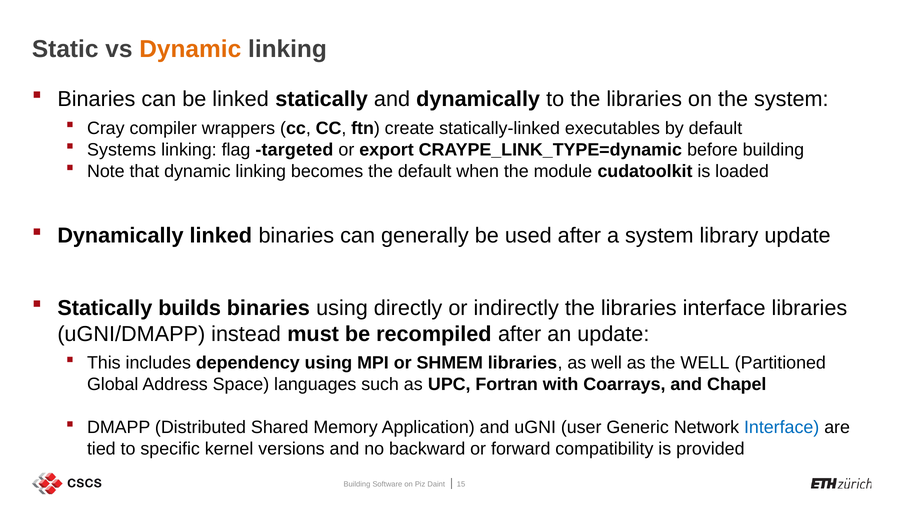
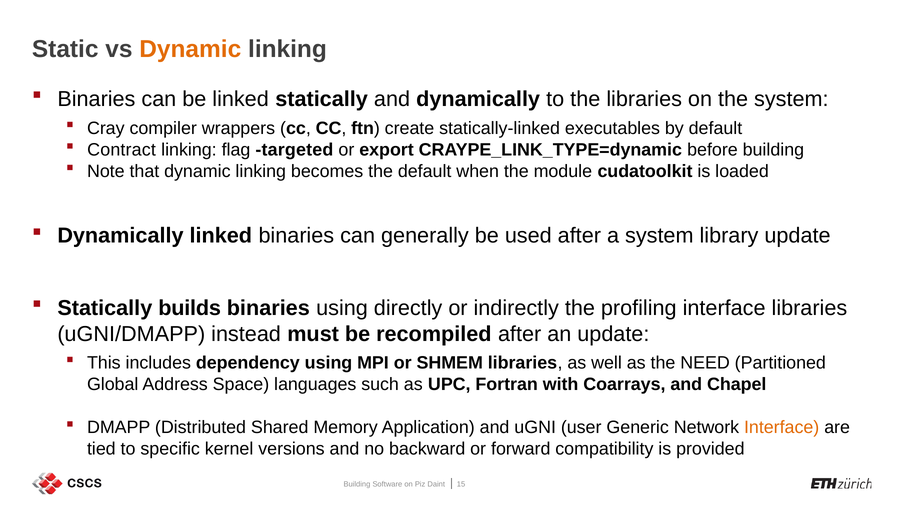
Systems: Systems -> Contract (122, 150)
indirectly the libraries: libraries -> profiling (639, 308)
the WELL: WELL -> NEED (705, 363)
Interface colour: blue -> orange (782, 427)
